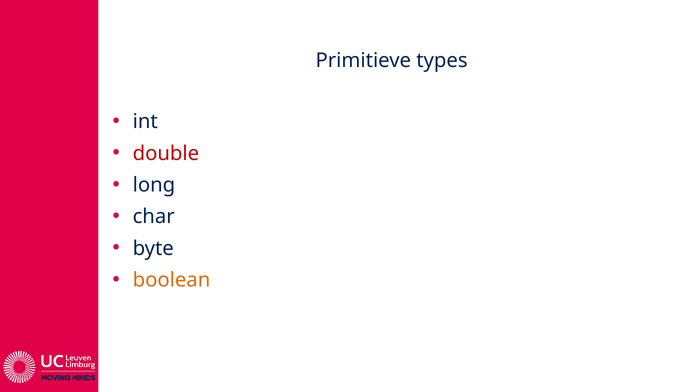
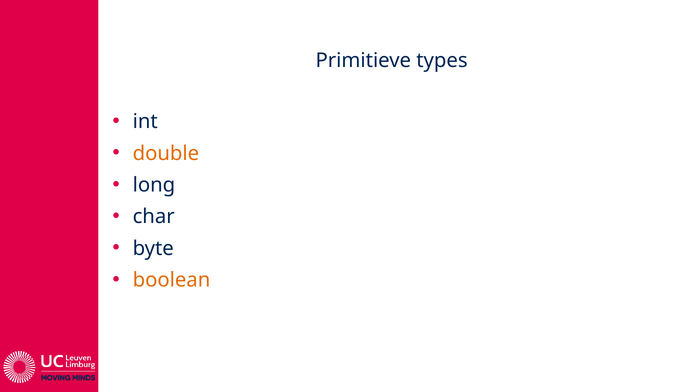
double colour: red -> orange (166, 153)
